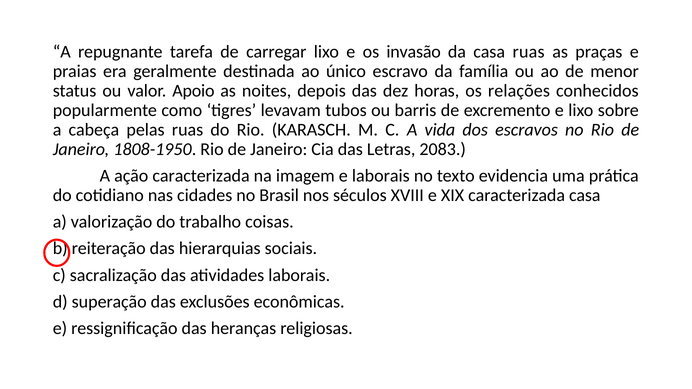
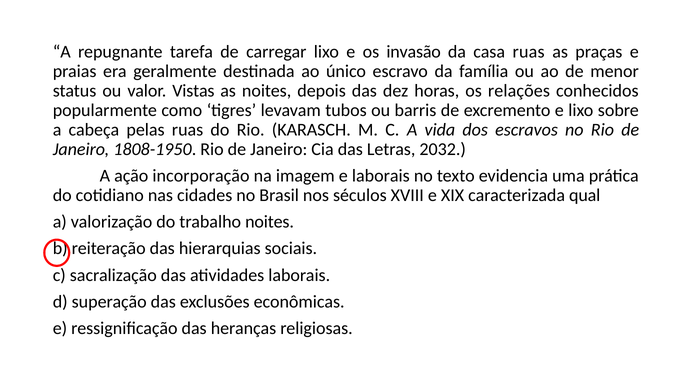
Apoio: Apoio -> Vistas (193, 91)
2083: 2083 -> 2032 (443, 149)
ação caracterizada: caracterizada -> incorporação (201, 176)
caracterizada casa: casa -> qual (585, 195)
trabalho coisas: coisas -> noites (270, 222)
